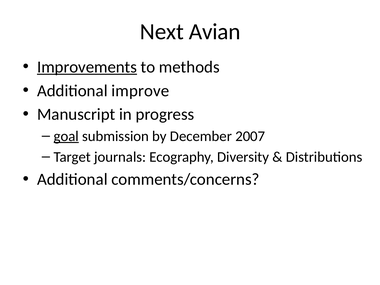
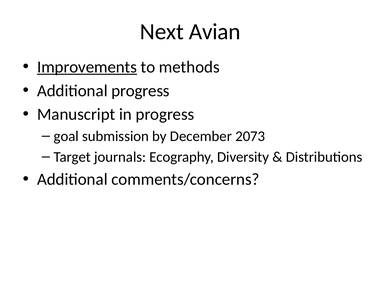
Additional improve: improve -> progress (141, 91)
goal underline: present -> none (66, 136)
2007: 2007 -> 2073 (250, 136)
